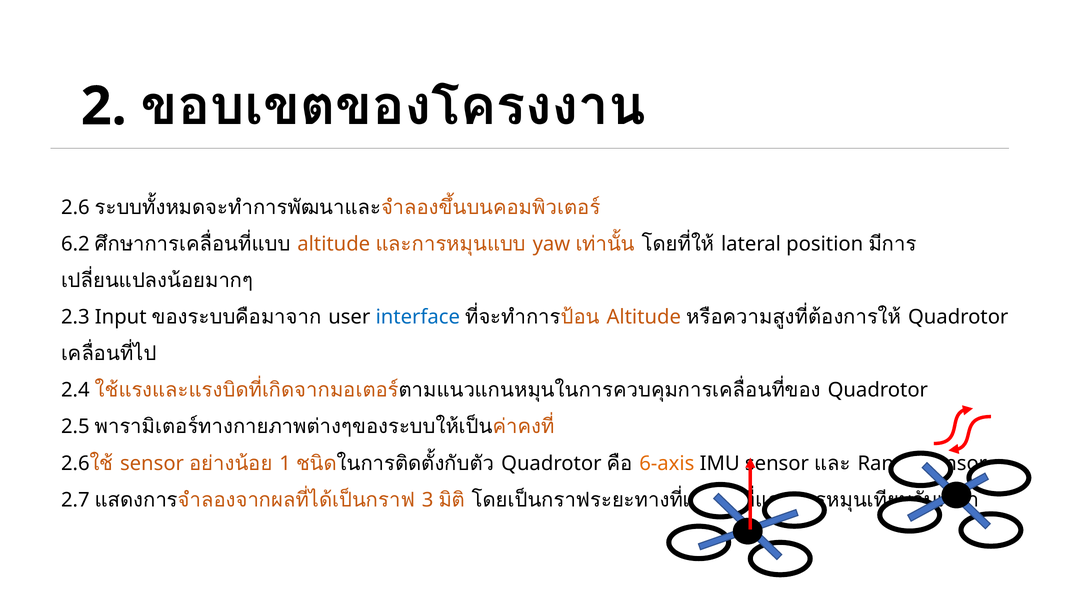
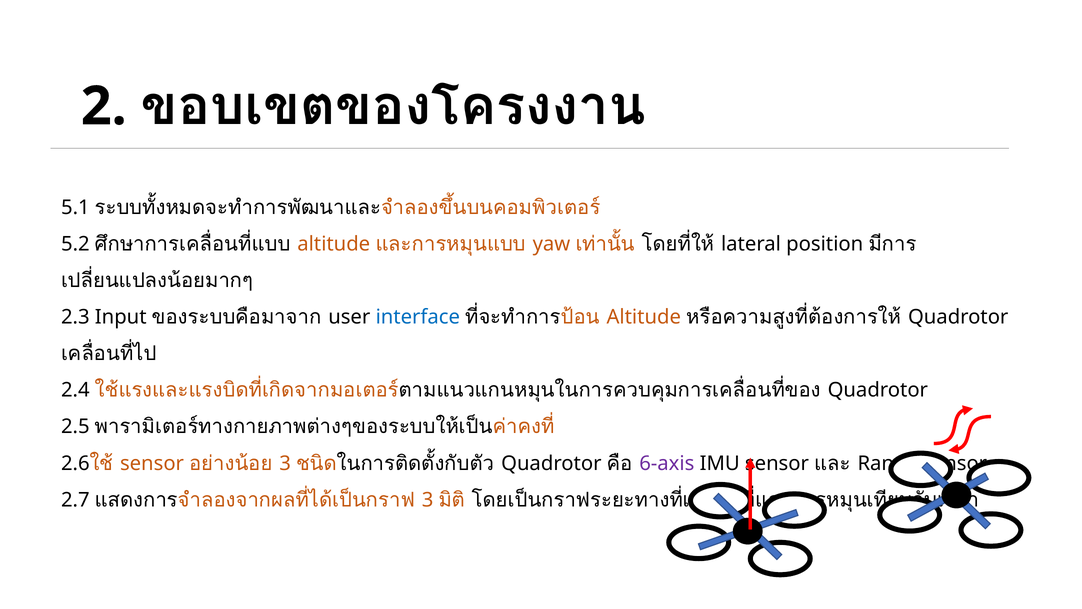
2.6: 2.6 -> 5.1 (75, 207)
6.2: 6.2 -> 5.2 (75, 244)
1: 1 -> 3 (285, 463)
6-axis colour: orange -> purple (667, 463)
